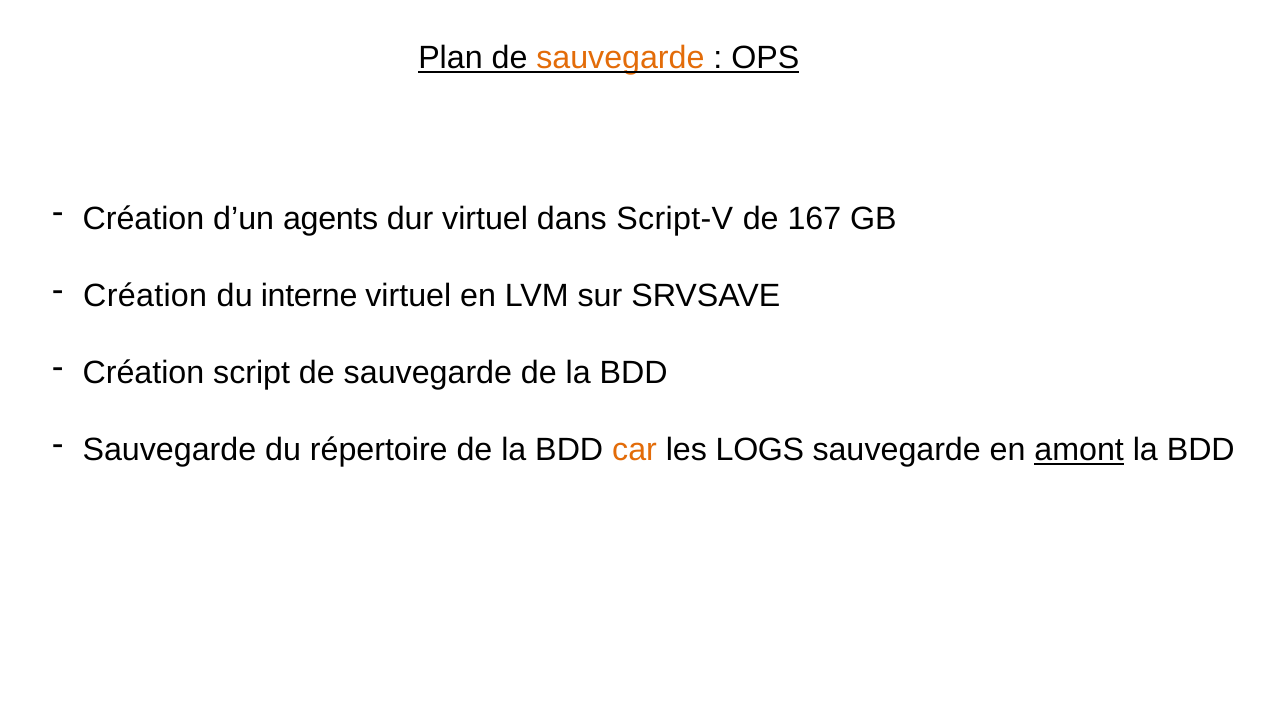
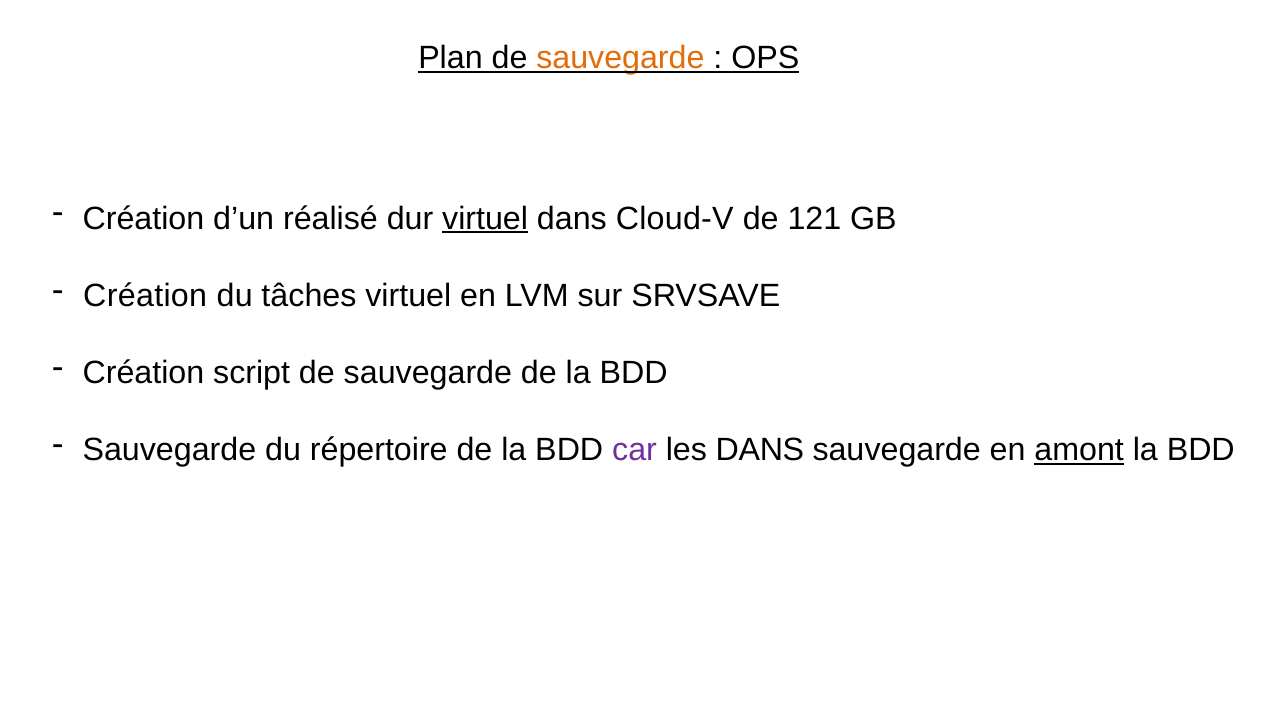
agents: agents -> réalisé (330, 219)
virtuel underline: none -> present (485, 219)
Script-V: Script-V -> Cloud-V (675, 219)
167: 167 -> 121 (814, 219)
interne: interne -> tâches (309, 296)
car colour: orange -> purple (635, 450)
les LOGS: LOGS -> DANS (760, 450)
